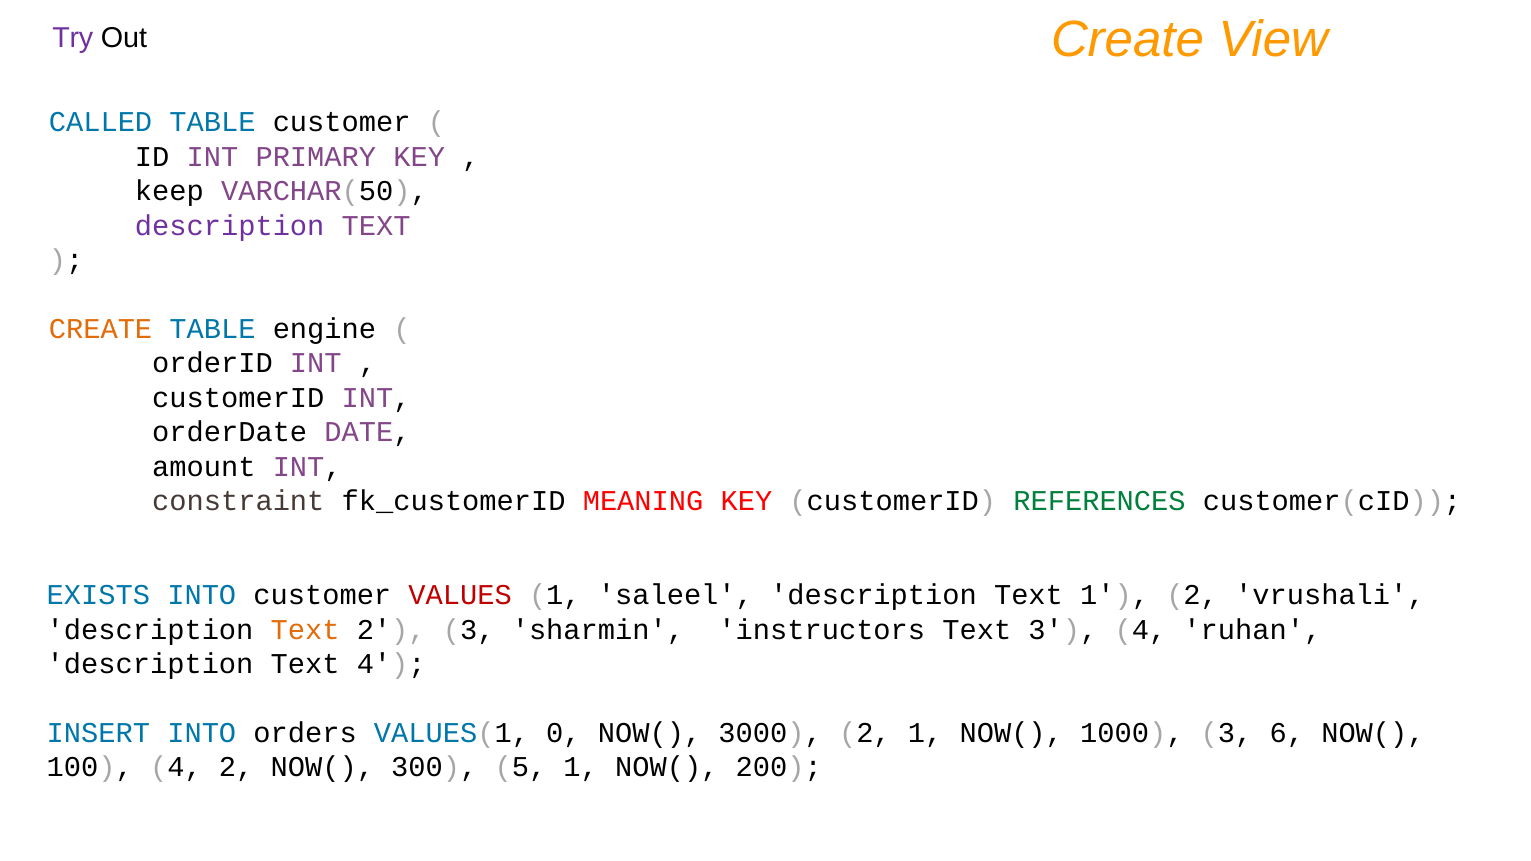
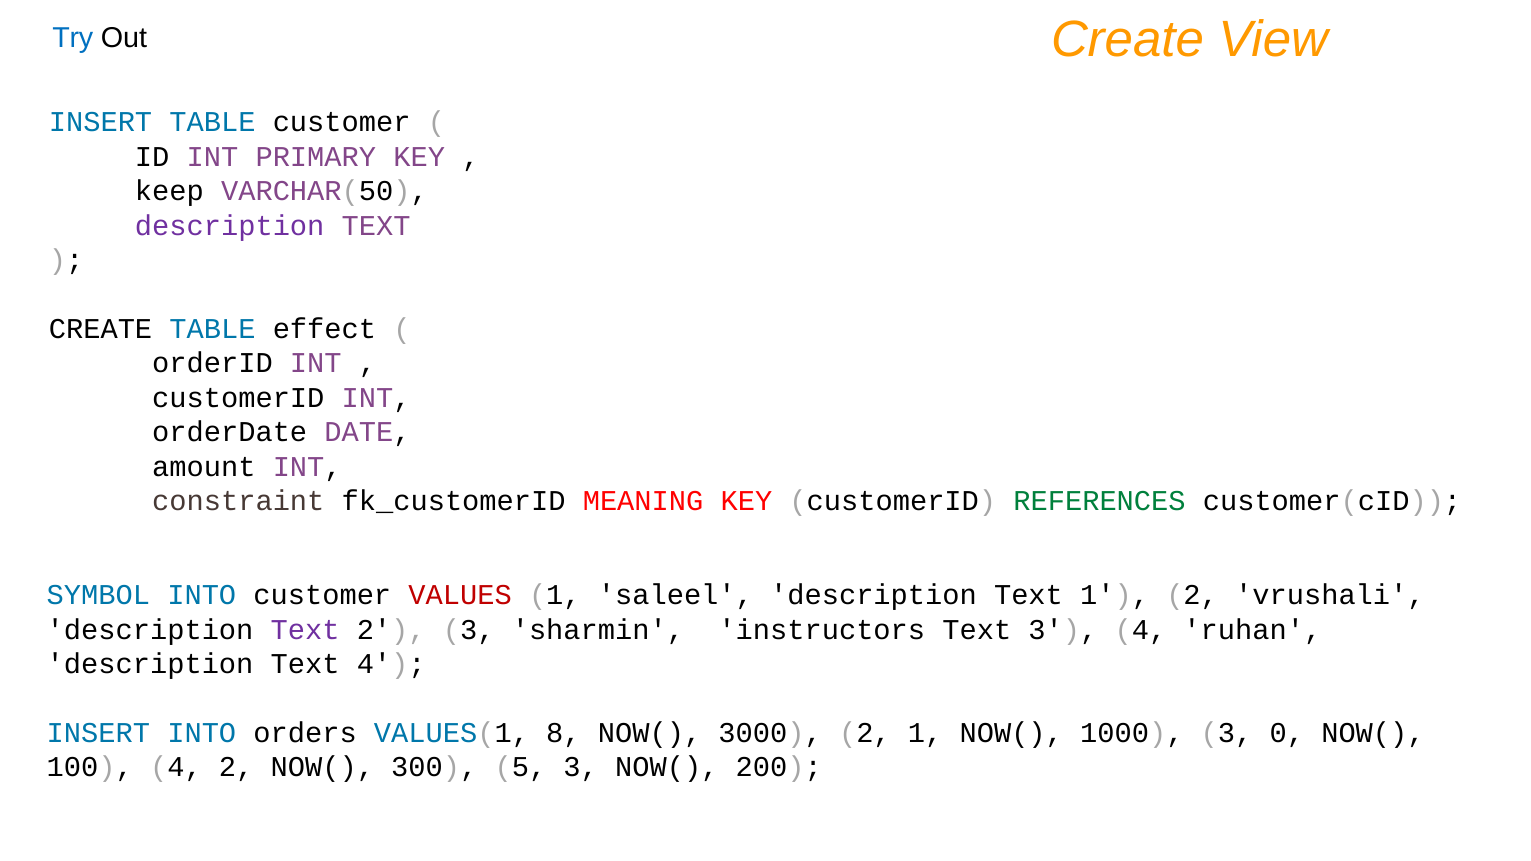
Try colour: purple -> blue (73, 38)
CALLED: CALLED -> INSERT (101, 122)
CREATE colour: orange -> black (101, 329)
engine: engine -> effect (324, 329)
EXISTS: EXISTS -> SYMBOL (98, 595)
Text colour: orange -> purple (305, 630)
0: 0 -> 8 (563, 733)
6: 6 -> 0 (1287, 733)
5 1: 1 -> 3 (581, 768)
